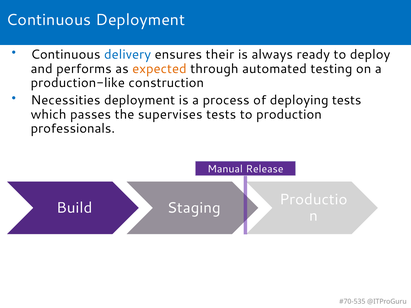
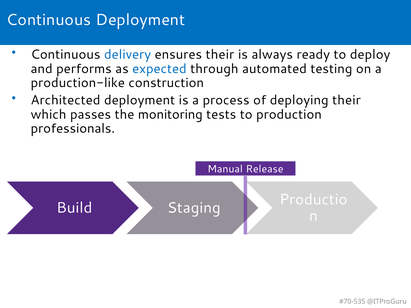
expected colour: orange -> blue (159, 69)
Necessities: Necessities -> Architected (66, 100)
deploying tests: tests -> their (347, 100)
supervises: supervises -> monitoring (170, 114)
